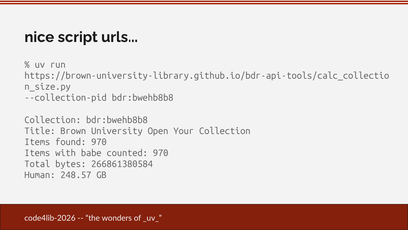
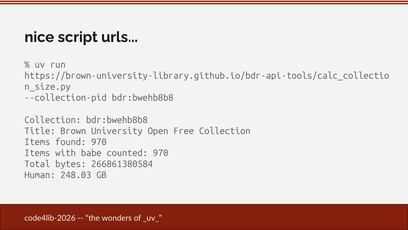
Your: Your -> Free (184, 131)
248.57: 248.57 -> 248.03 (76, 175)
